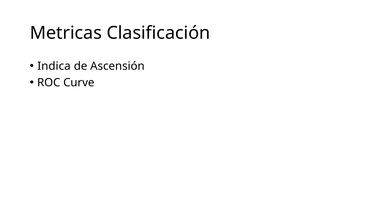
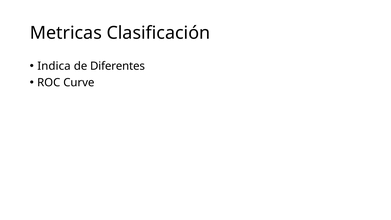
Ascensión: Ascensión -> Diferentes (117, 66)
